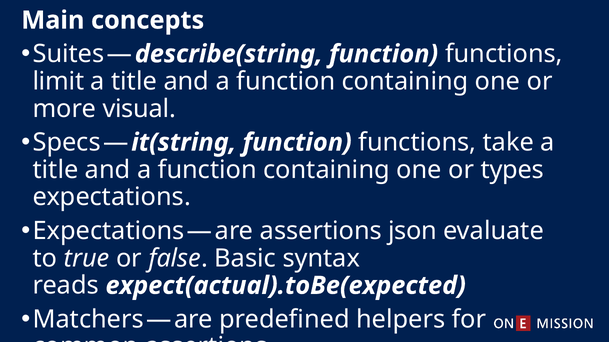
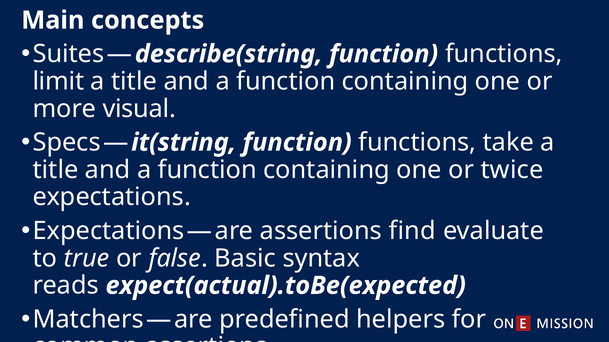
types: types -> twice (512, 170)
assertions json: json -> find (412, 231)
